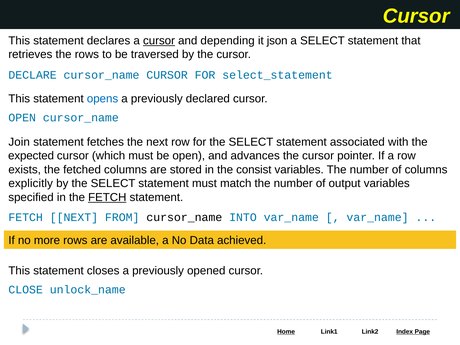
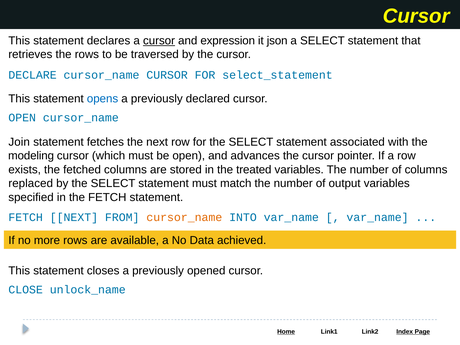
depending: depending -> expression (228, 41)
expected: expected -> modeling (31, 156)
consist: consist -> treated (254, 170)
explicitly: explicitly -> replaced (31, 183)
FETCH underline: present -> none (107, 197)
cursor_name colour: black -> orange (184, 218)
